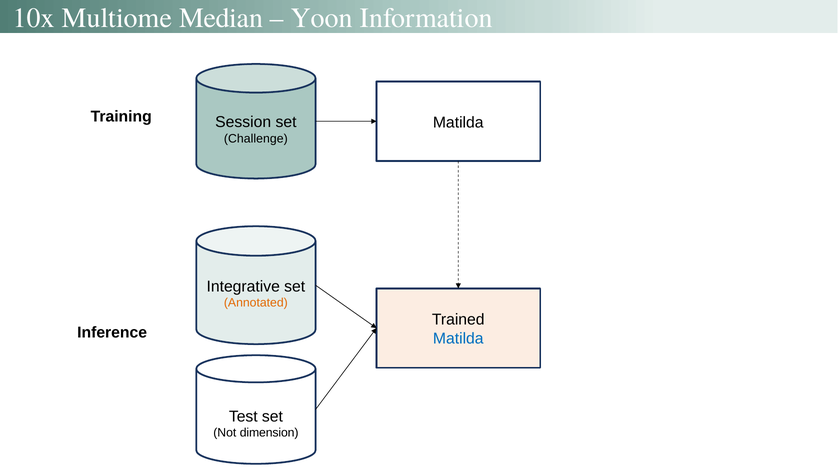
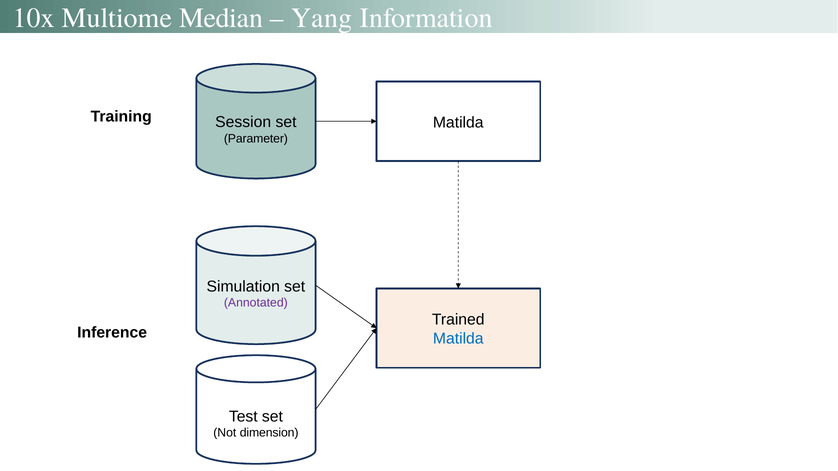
Yoon: Yoon -> Yang (322, 18)
Challenge: Challenge -> Parameter (256, 139)
Integrative: Integrative -> Simulation (243, 287)
Annotated colour: orange -> purple (256, 303)
